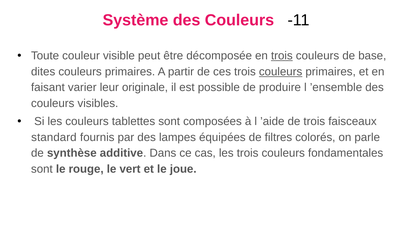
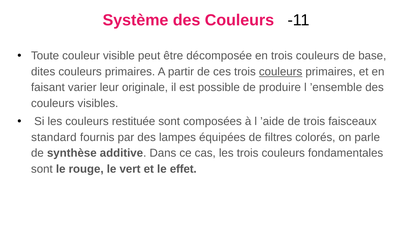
trois underline: present -> none (282, 56)
tablettes: tablettes -> restituée (134, 121)
joue: joue -> effet (183, 169)
